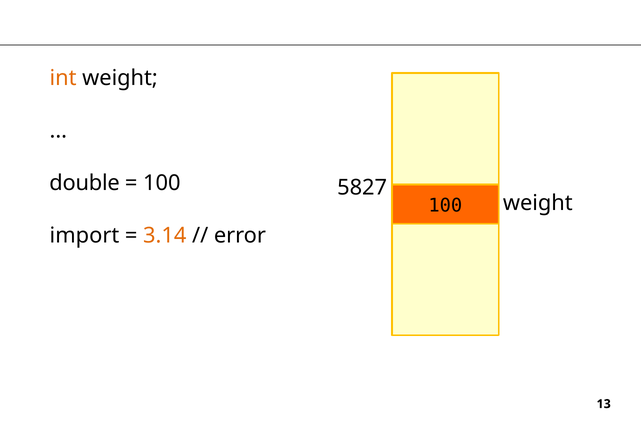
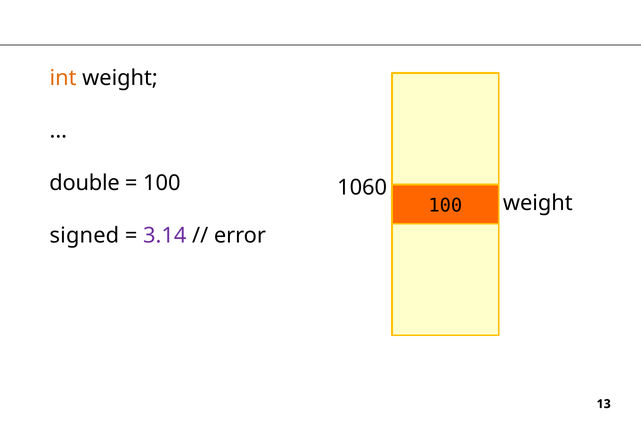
5827: 5827 -> 1060 (362, 187)
import: import -> signed (84, 235)
3.14 colour: orange -> purple (165, 235)
